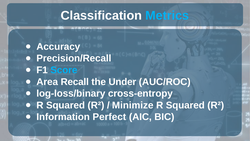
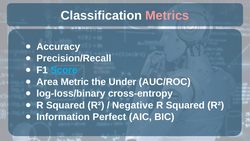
Metrics colour: light blue -> pink (167, 16)
Recall: Recall -> Metric (75, 82)
Minimize: Minimize -> Negative (133, 105)
